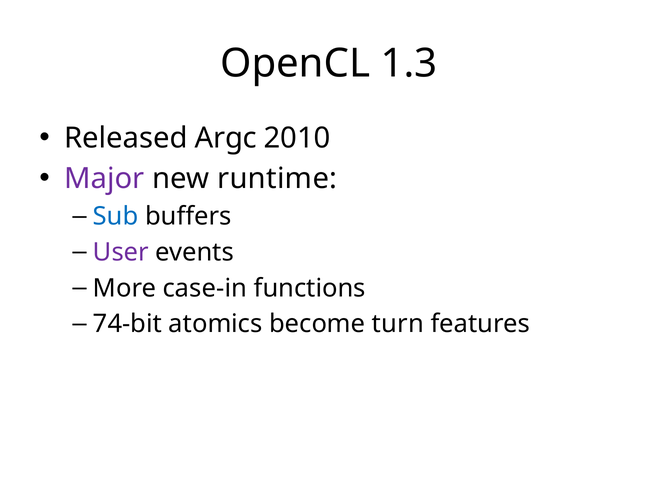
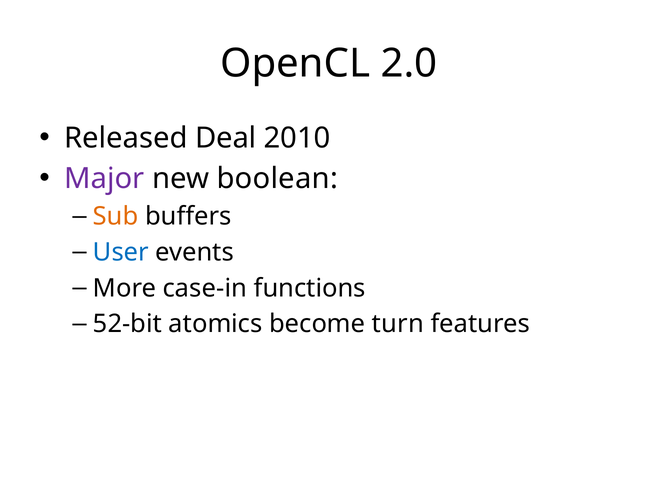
1.3: 1.3 -> 2.0 (409, 64)
Argc: Argc -> Deal (226, 138)
runtime: runtime -> boolean (277, 179)
Sub colour: blue -> orange (116, 217)
User colour: purple -> blue (121, 253)
74-bit: 74-bit -> 52-bit (127, 324)
